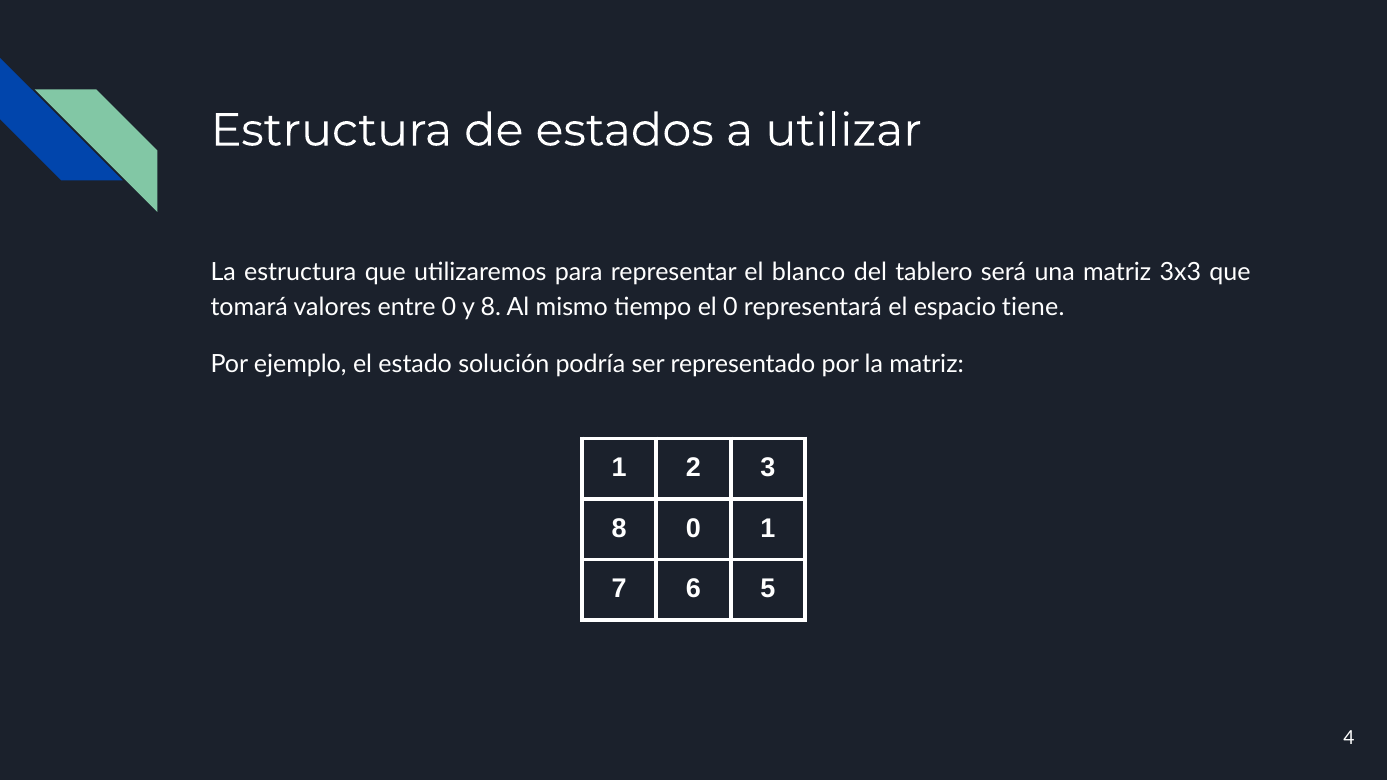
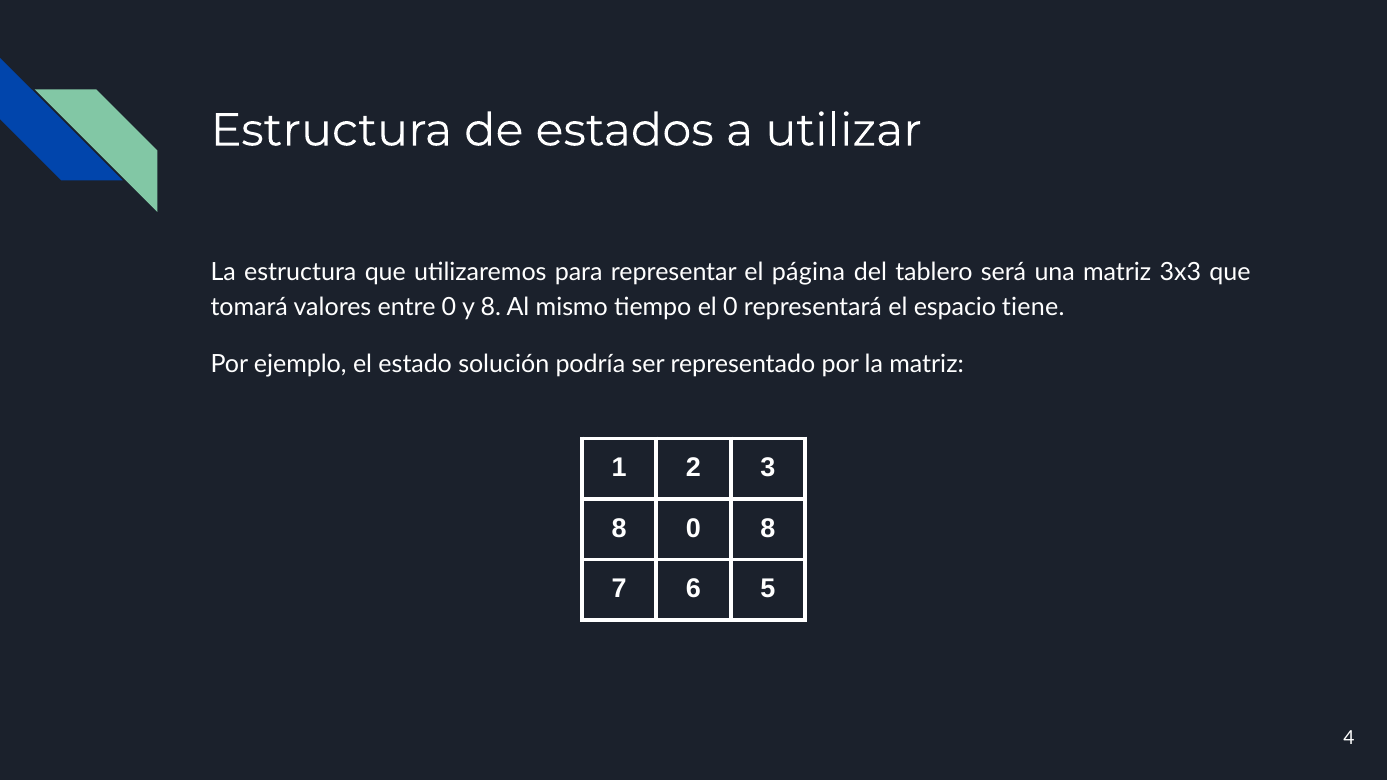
blanco: blanco -> página (809, 273)
0 1: 1 -> 8 (768, 529)
